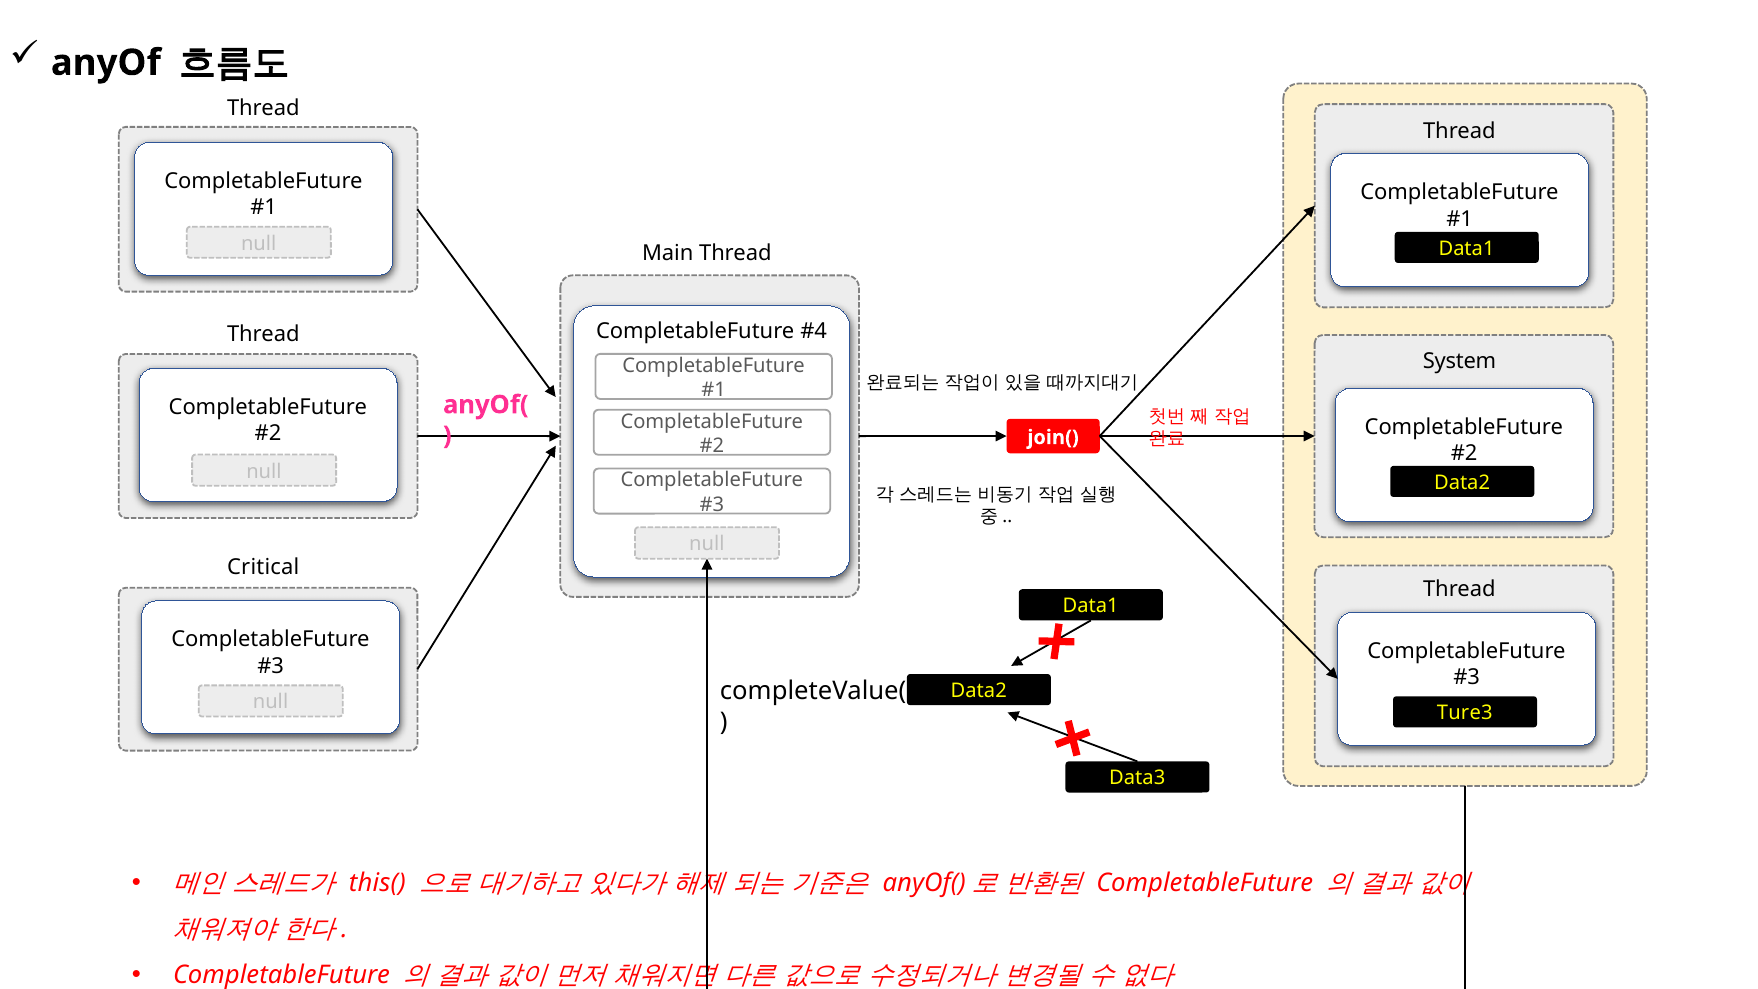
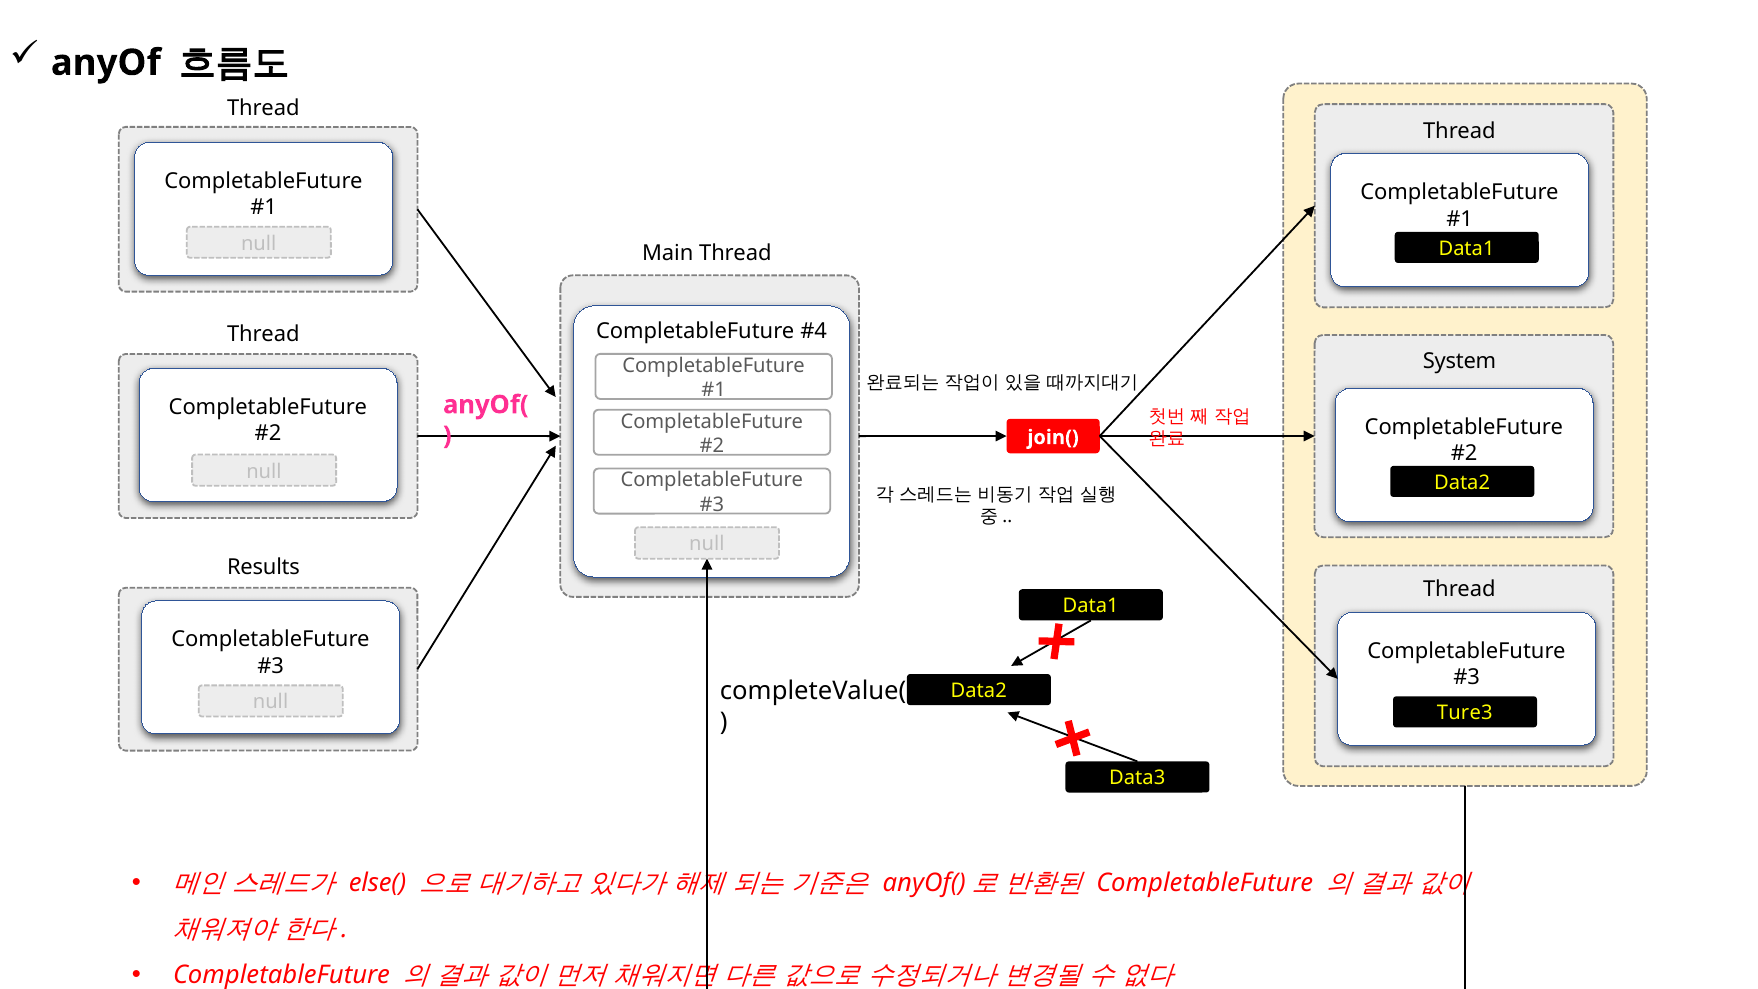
Critical: Critical -> Results (263, 567)
this(: this( -> else( (377, 883)
